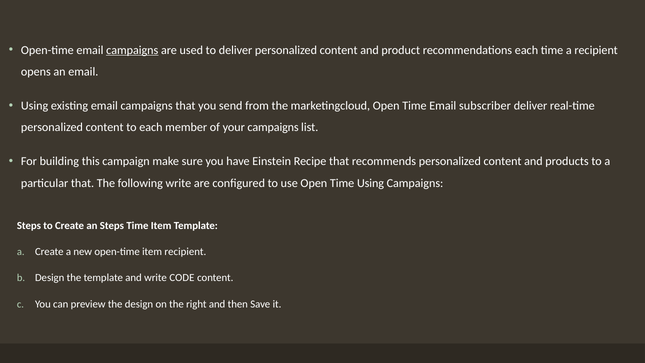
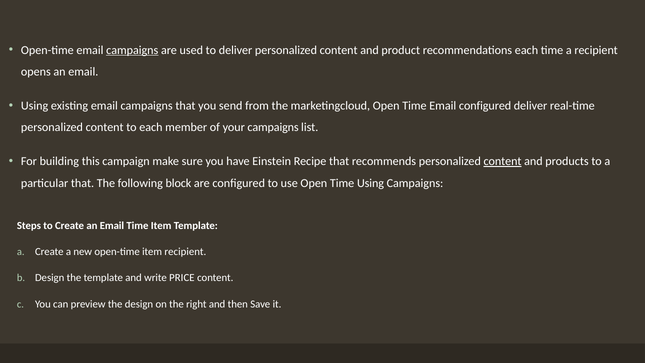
Email subscriber: subscriber -> configured (485, 106)
content underline: none -> present (503, 161)
following write: write -> block (178, 183)
Create an Steps: Steps -> Email (112, 226)
CODE: CODE -> PRICE (182, 278)
